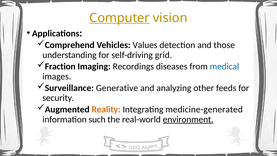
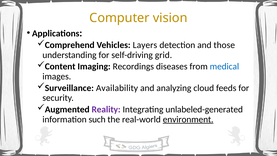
Computer underline: present -> none (119, 18)
Values: Values -> Layers (145, 45)
Fraction: Fraction -> Content (60, 66)
Generative: Generative -> Availability (117, 88)
other: other -> cloud (204, 88)
Reality colour: orange -> purple (106, 109)
medicine-generated: medicine-generated -> unlabeled-generated (204, 109)
